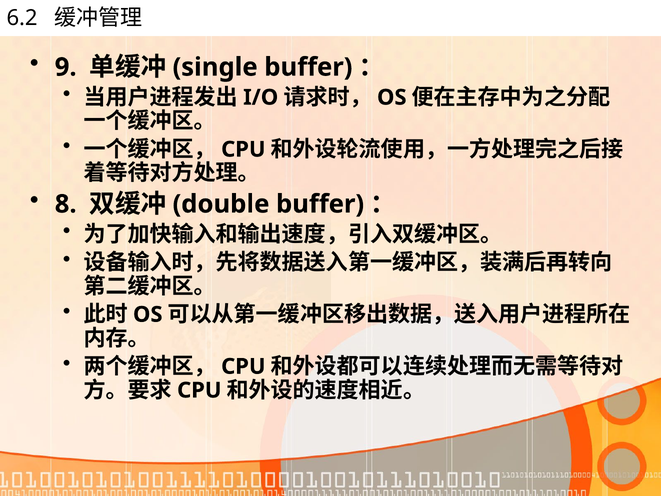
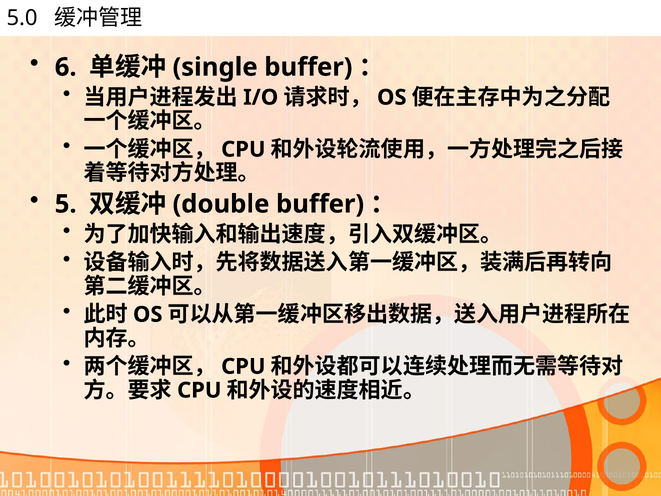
6.2: 6.2 -> 5.0 (22, 18)
9: 9 -> 6 (66, 67)
8: 8 -> 5 (66, 204)
